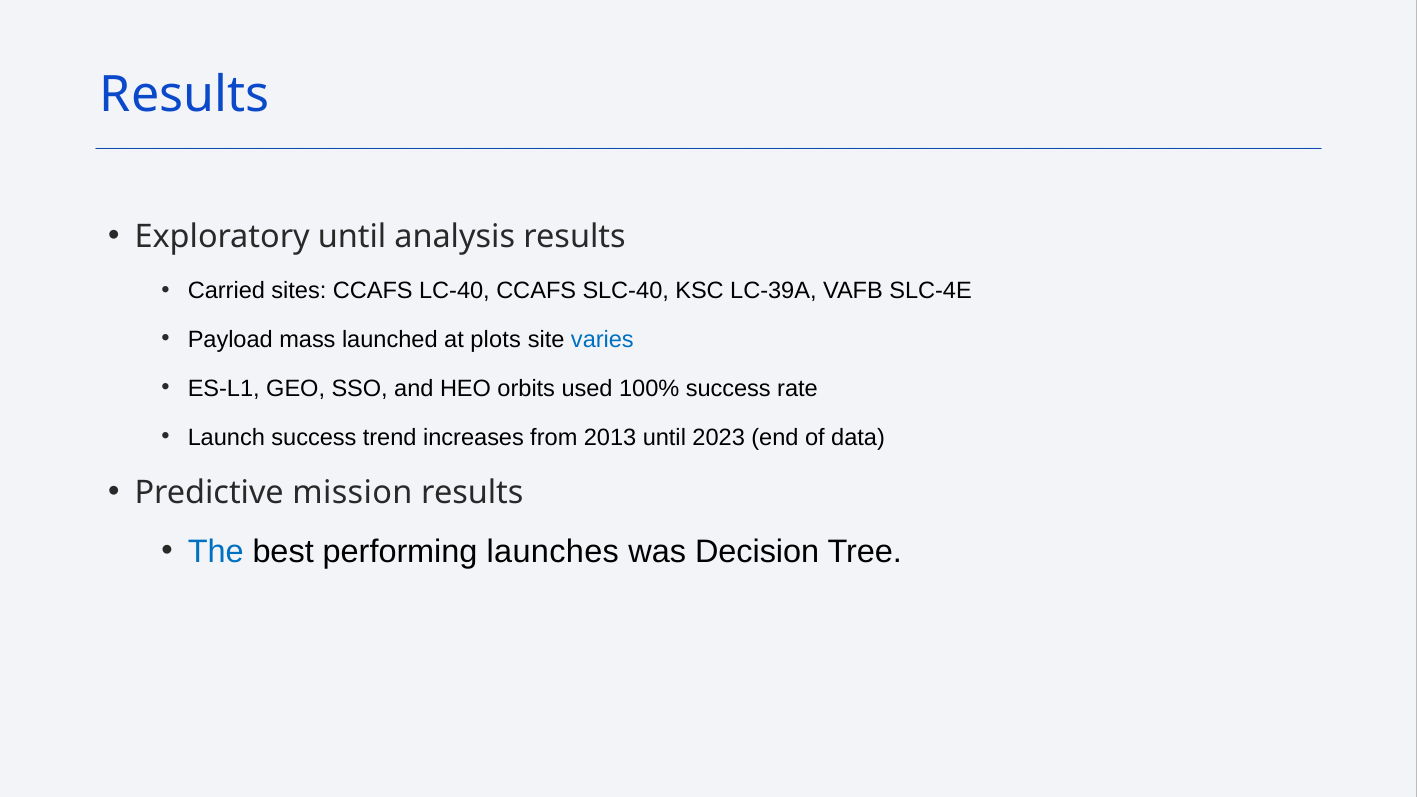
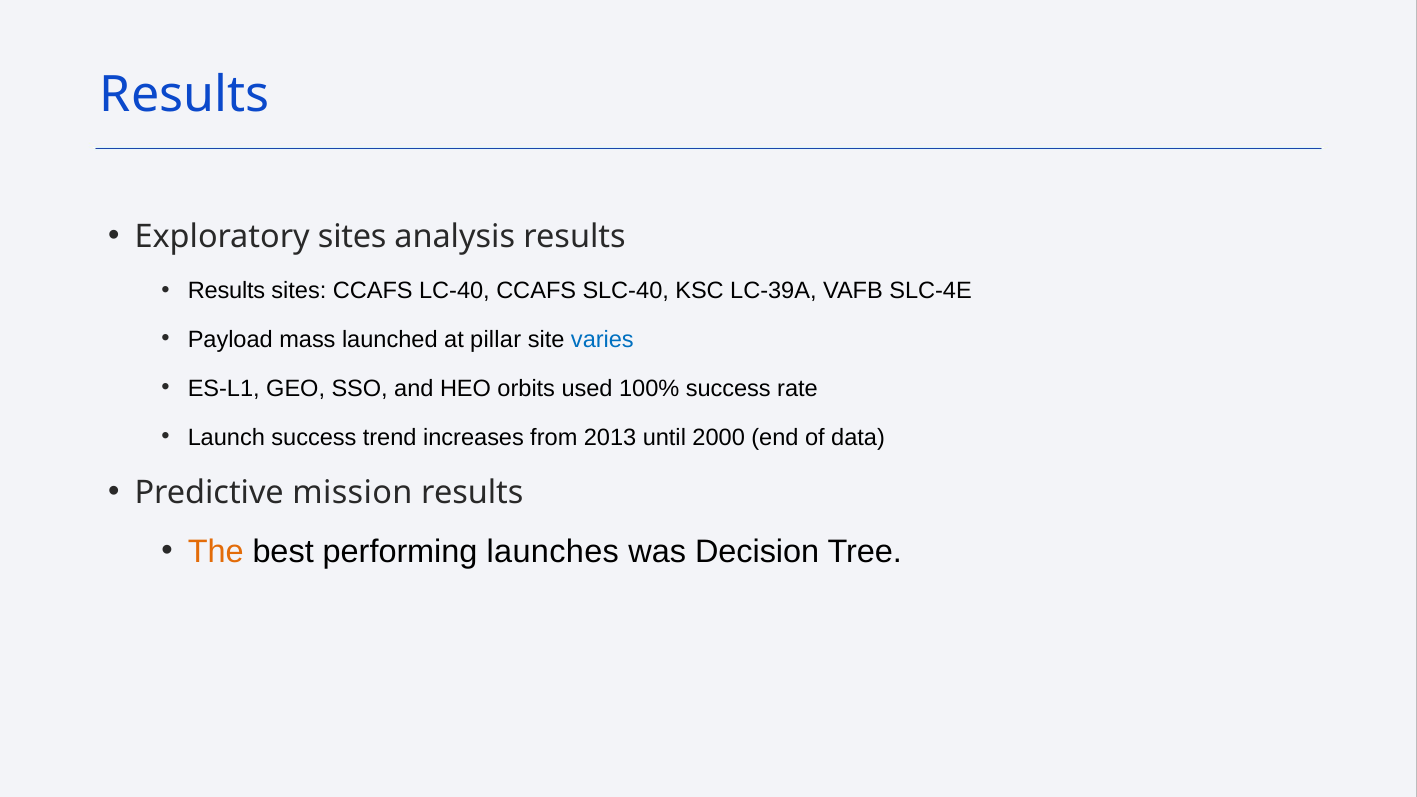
Exploratory until: until -> sites (352, 237)
Carried: Carried -> Results (226, 291)
plots: plots -> pillar (496, 340)
2023: 2023 -> 2000 (719, 437)
The colour: blue -> orange (216, 552)
